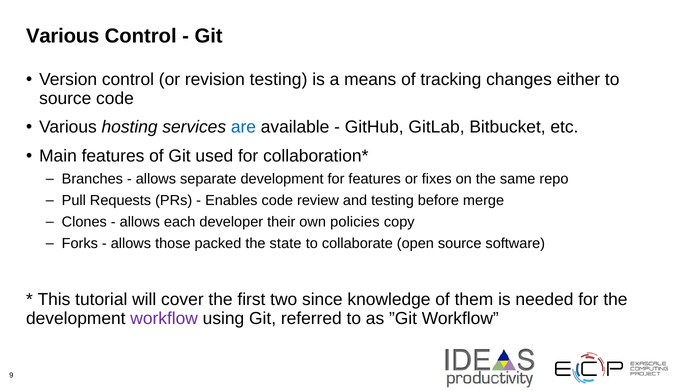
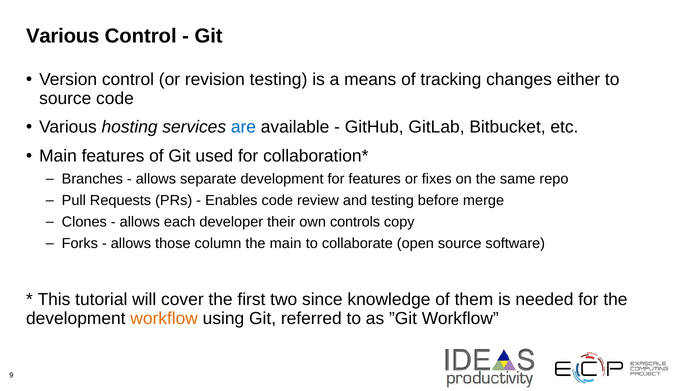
policies: policies -> controls (355, 222)
packed: packed -> column (218, 243)
the state: state -> main (286, 243)
workflow colour: purple -> orange (164, 318)
